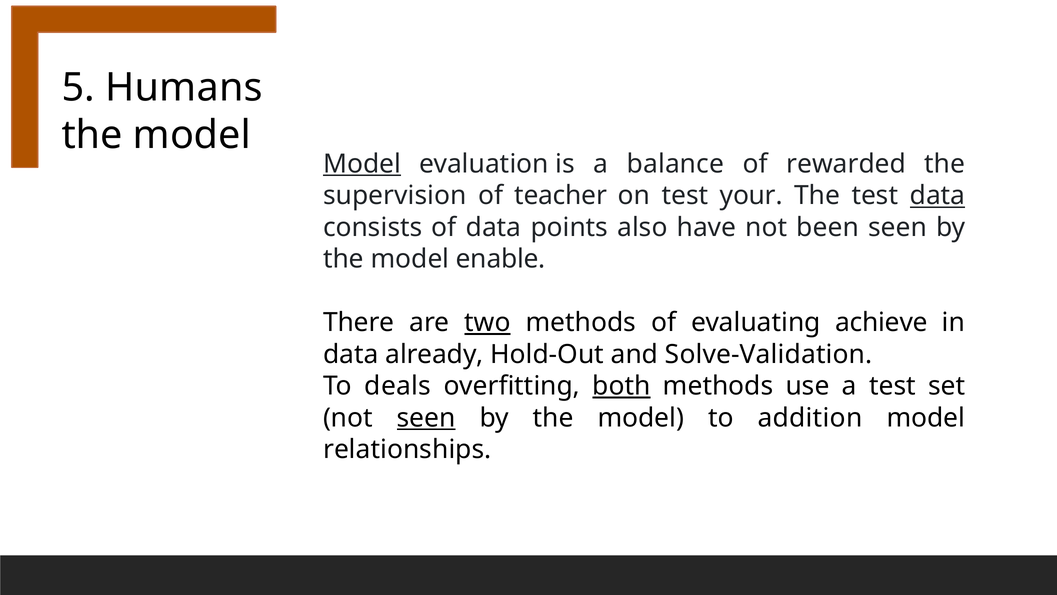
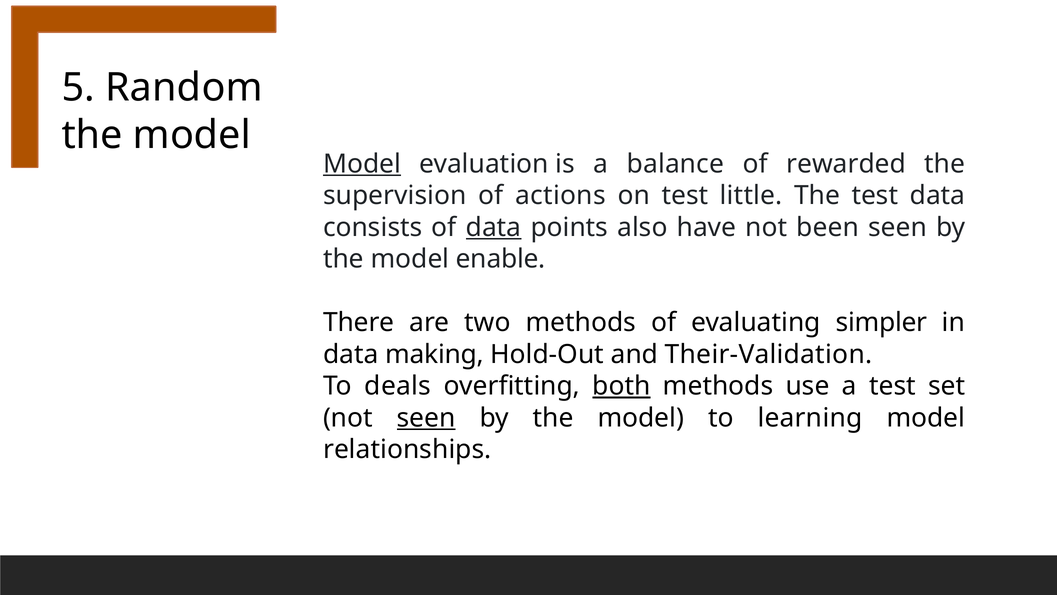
Humans: Humans -> Random (184, 87)
teacher: teacher -> actions (561, 196)
your: your -> little (751, 196)
data underline: present -> none (937, 196)
data underline: none -> present (494, 227)
two underline: present -> none (488, 322)
achieve: achieve -> simpler (881, 322)
already: already -> making (434, 354)
Solve-Validation: Solve-Validation -> Their-Validation (769, 354)
addition: addition -> learning (810, 418)
